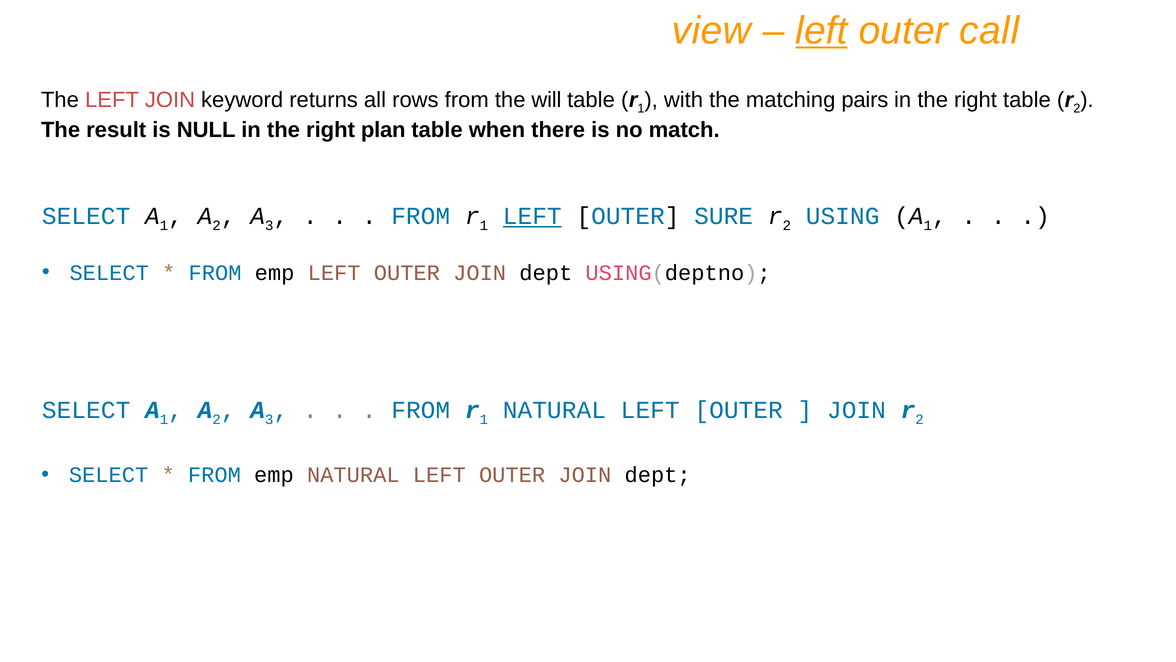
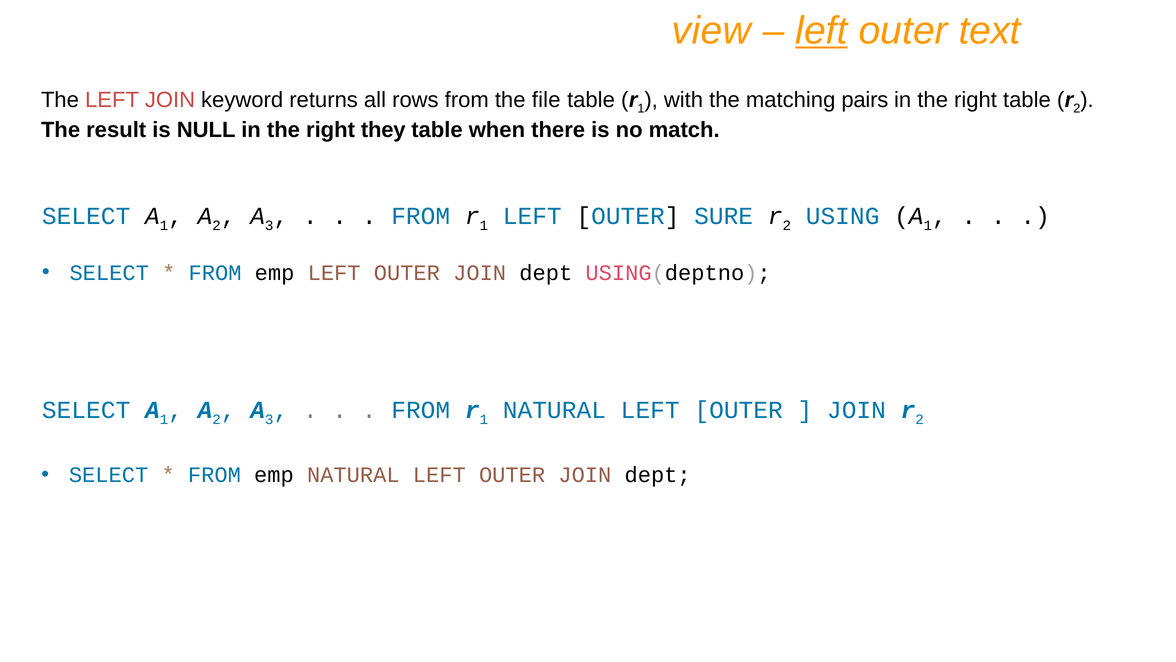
call: call -> text (990, 31)
will: will -> file (546, 100)
plan: plan -> they (383, 130)
LEFT underline: present -> none (532, 216)
